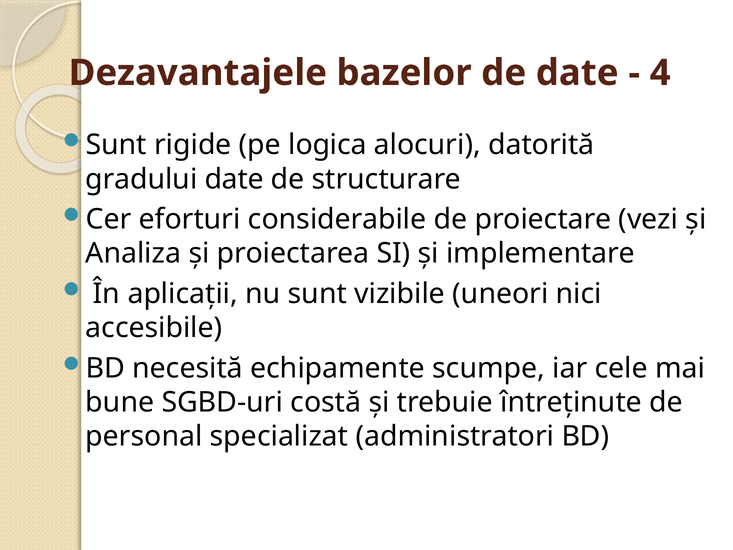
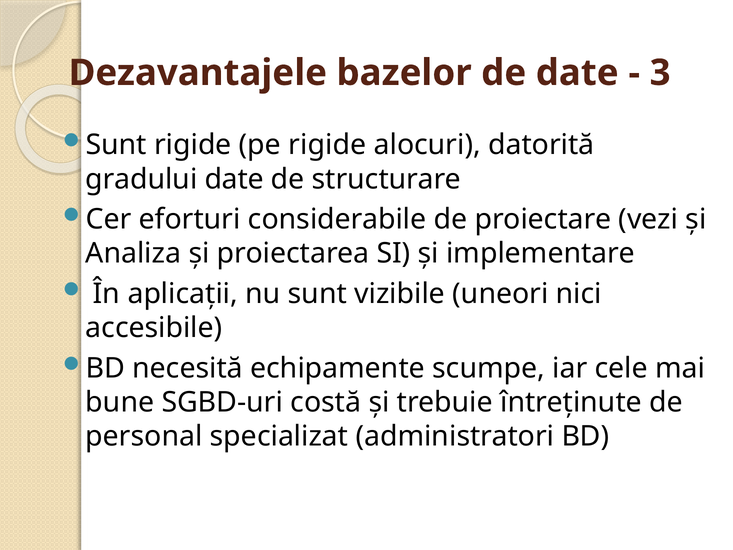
4: 4 -> 3 (660, 73)
pe logica: logica -> rigide (327, 145)
